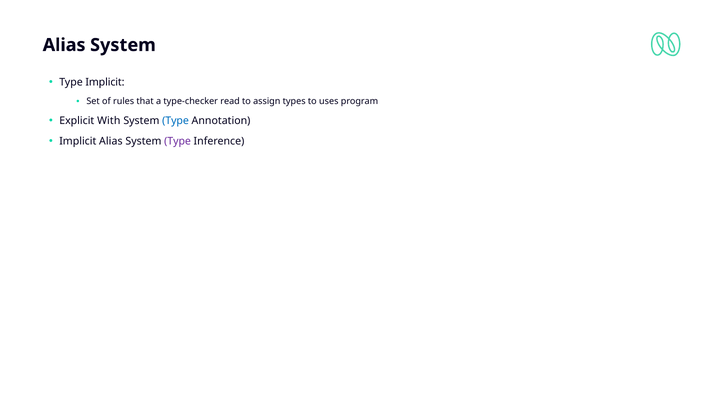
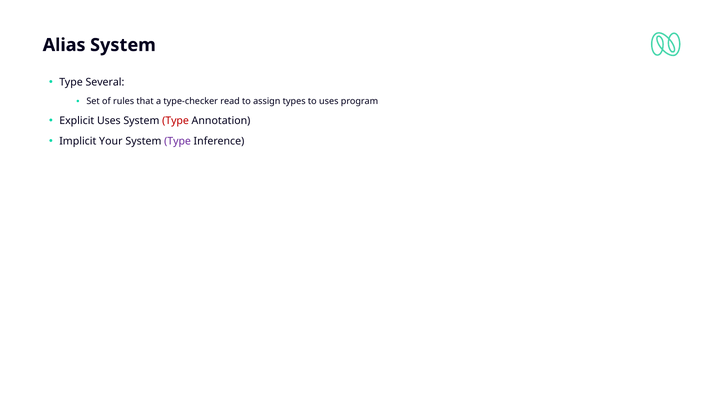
Type Implicit: Implicit -> Several (105, 82)
Explicit With: With -> Uses (109, 121)
Type colour: blue -> red (176, 121)
Implicit Alias: Alias -> Your (111, 141)
